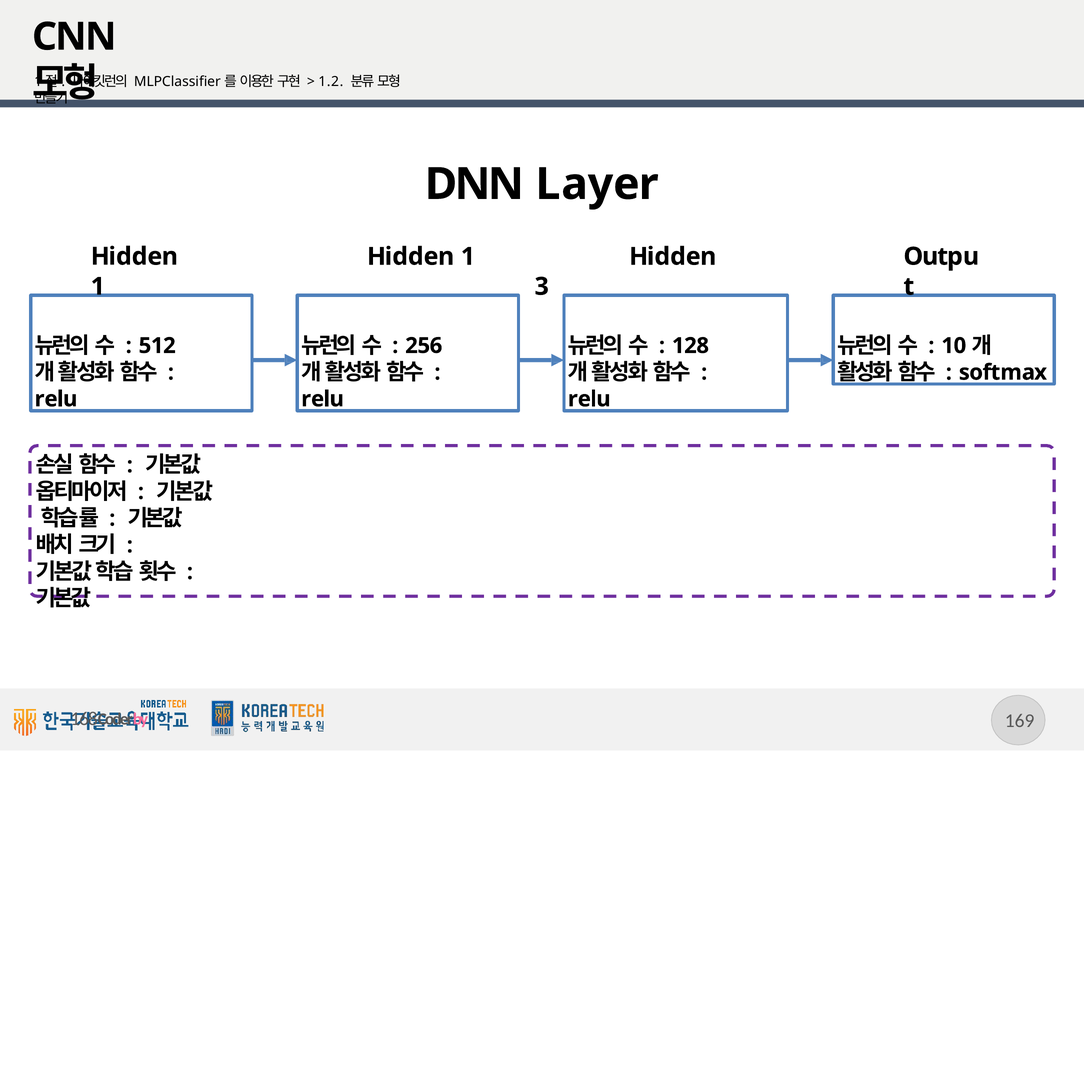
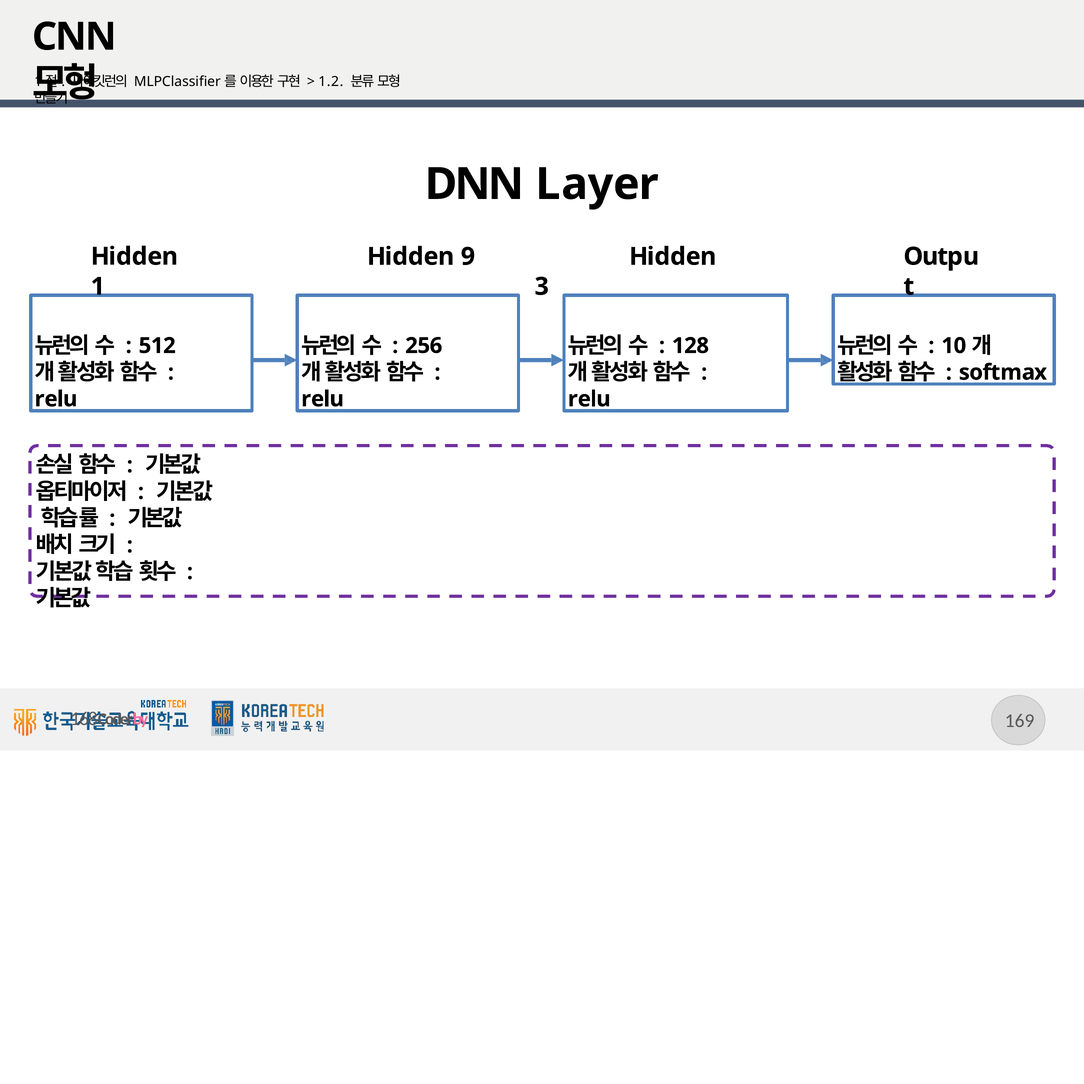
1: 1 -> 9 (468, 257)
